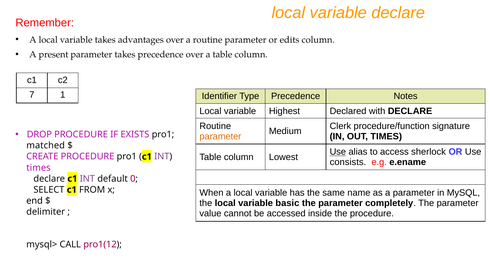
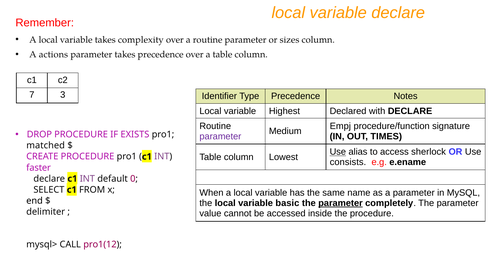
advantages: advantages -> complexity (141, 40)
edits: edits -> sizes (289, 40)
present: present -> actions (53, 54)
1: 1 -> 3 (63, 95)
Clerk: Clerk -> Empj (340, 126)
parameter colour: orange -> purple (220, 136)
times: times -> faster (39, 167)
parameter underline: none -> present (340, 203)
